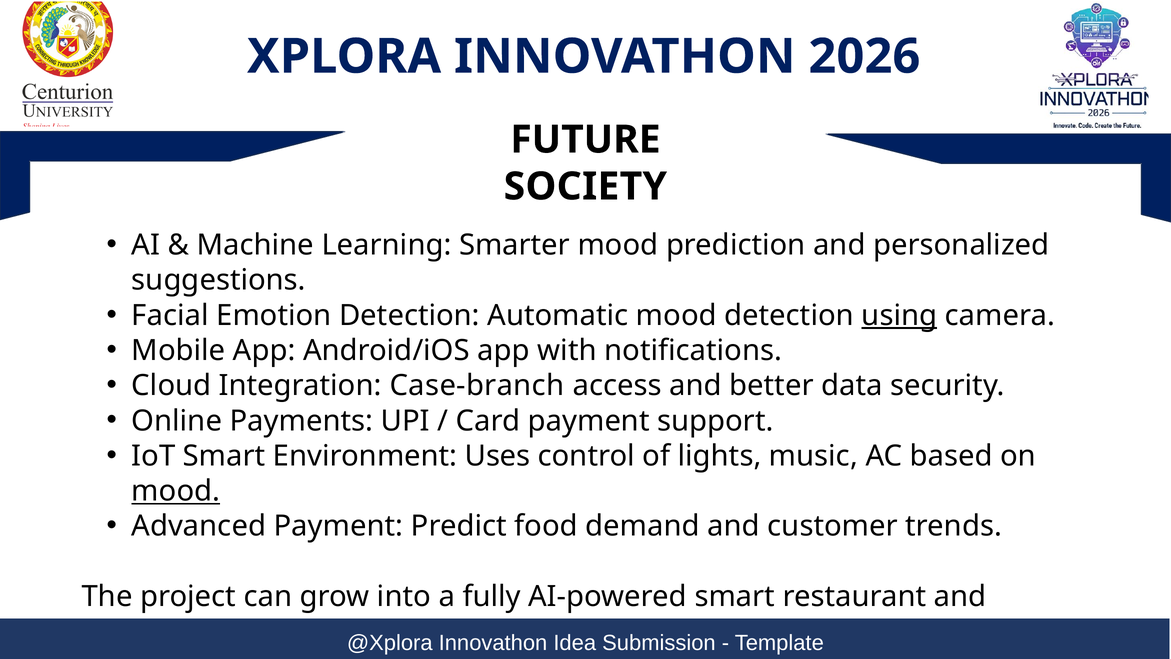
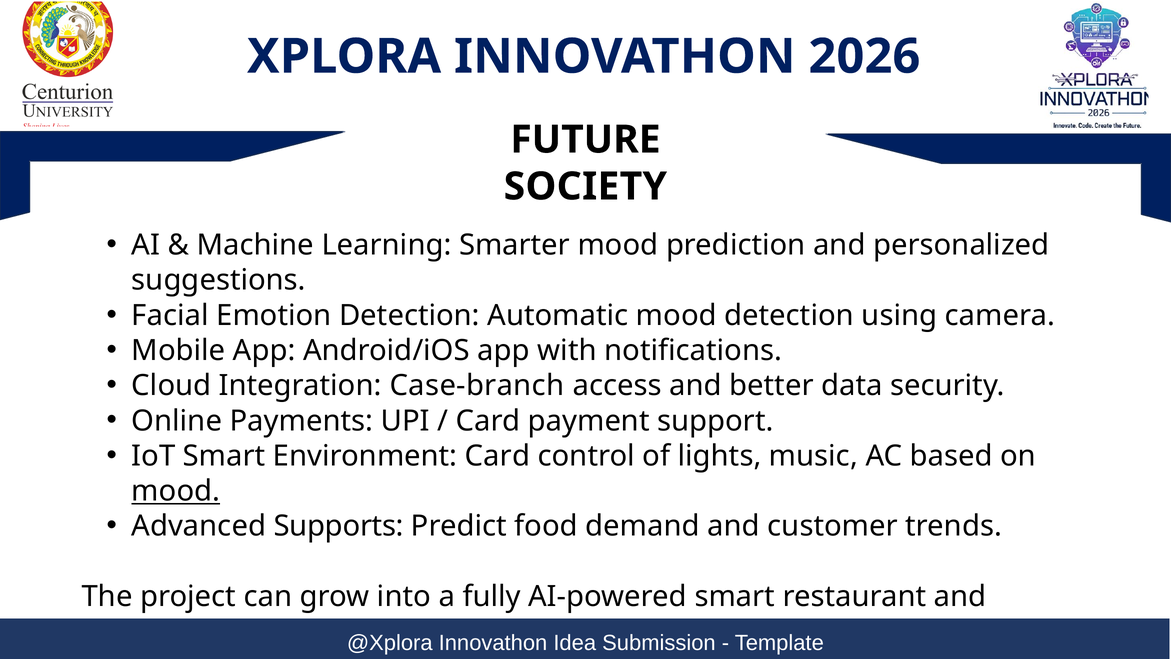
using underline: present -> none (899, 315)
Environment Uses: Uses -> Card (497, 456)
Advanced Payment: Payment -> Supports (339, 526)
